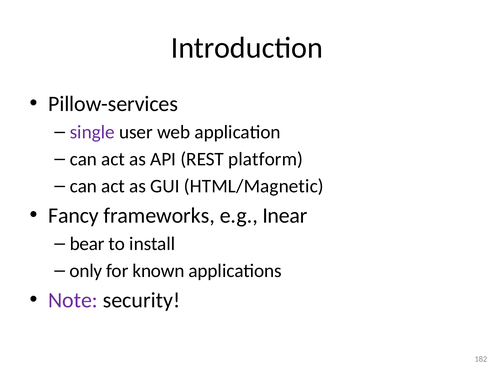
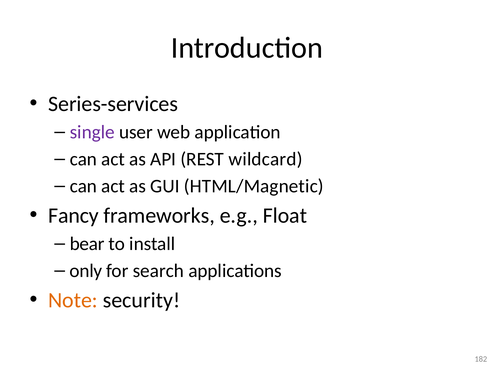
Pillow-services: Pillow-services -> Series-services (113, 104)
platform: platform -> wildcard (266, 159)
Inear: Inear -> Float (285, 215)
known: known -> search (158, 270)
Note colour: purple -> orange (73, 300)
